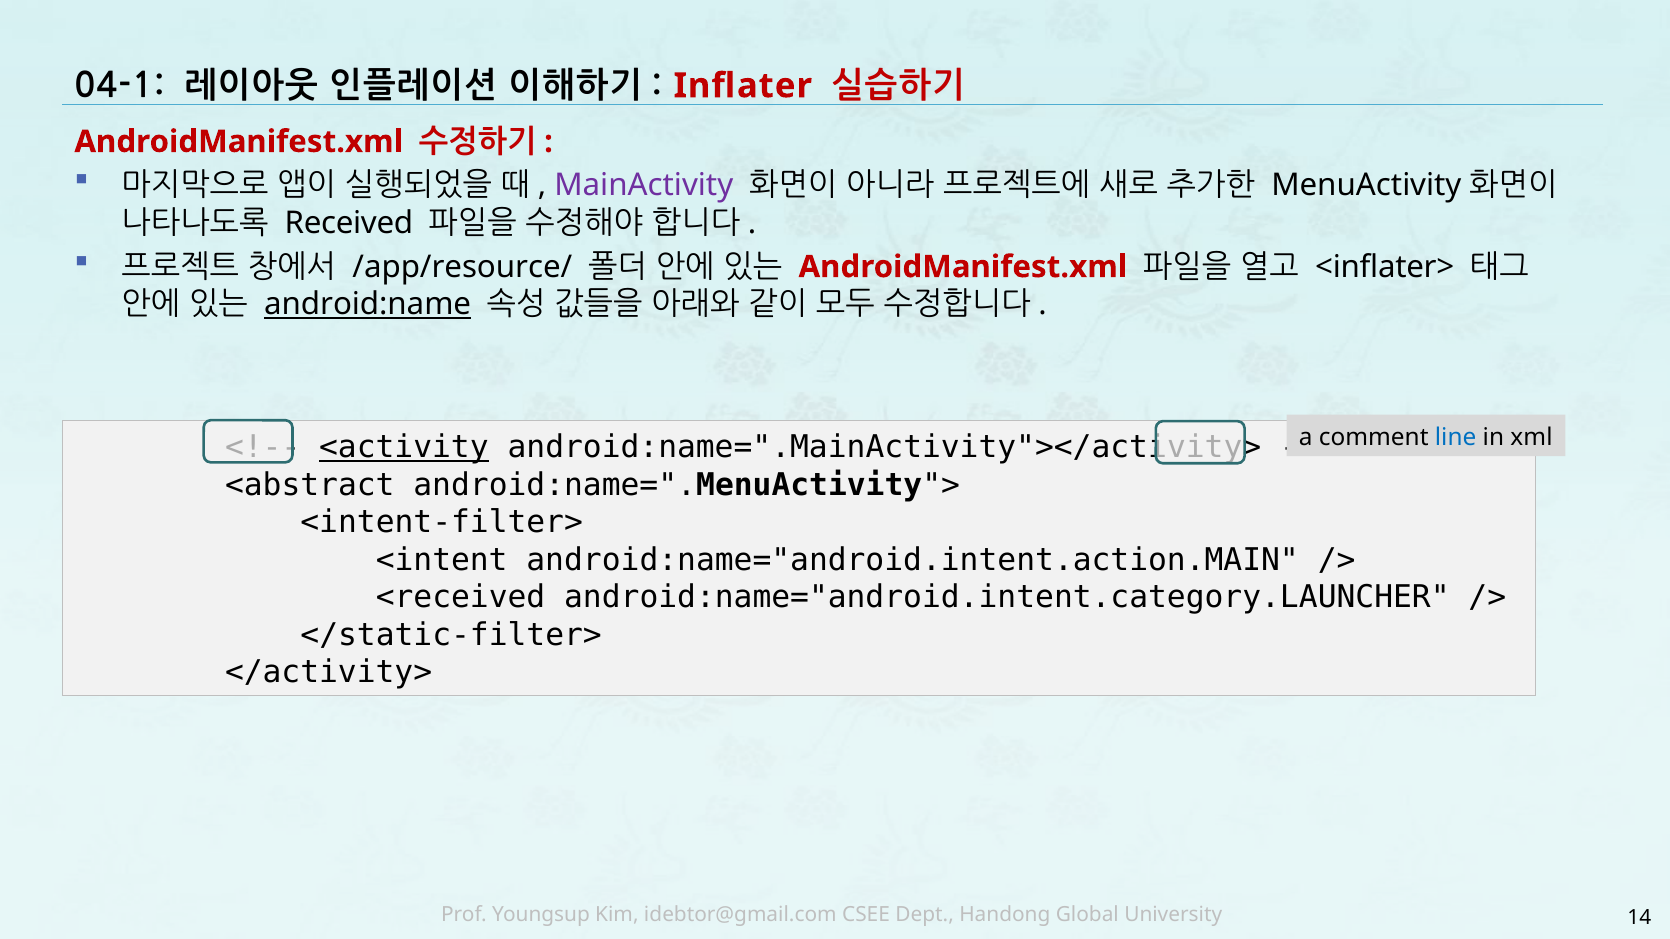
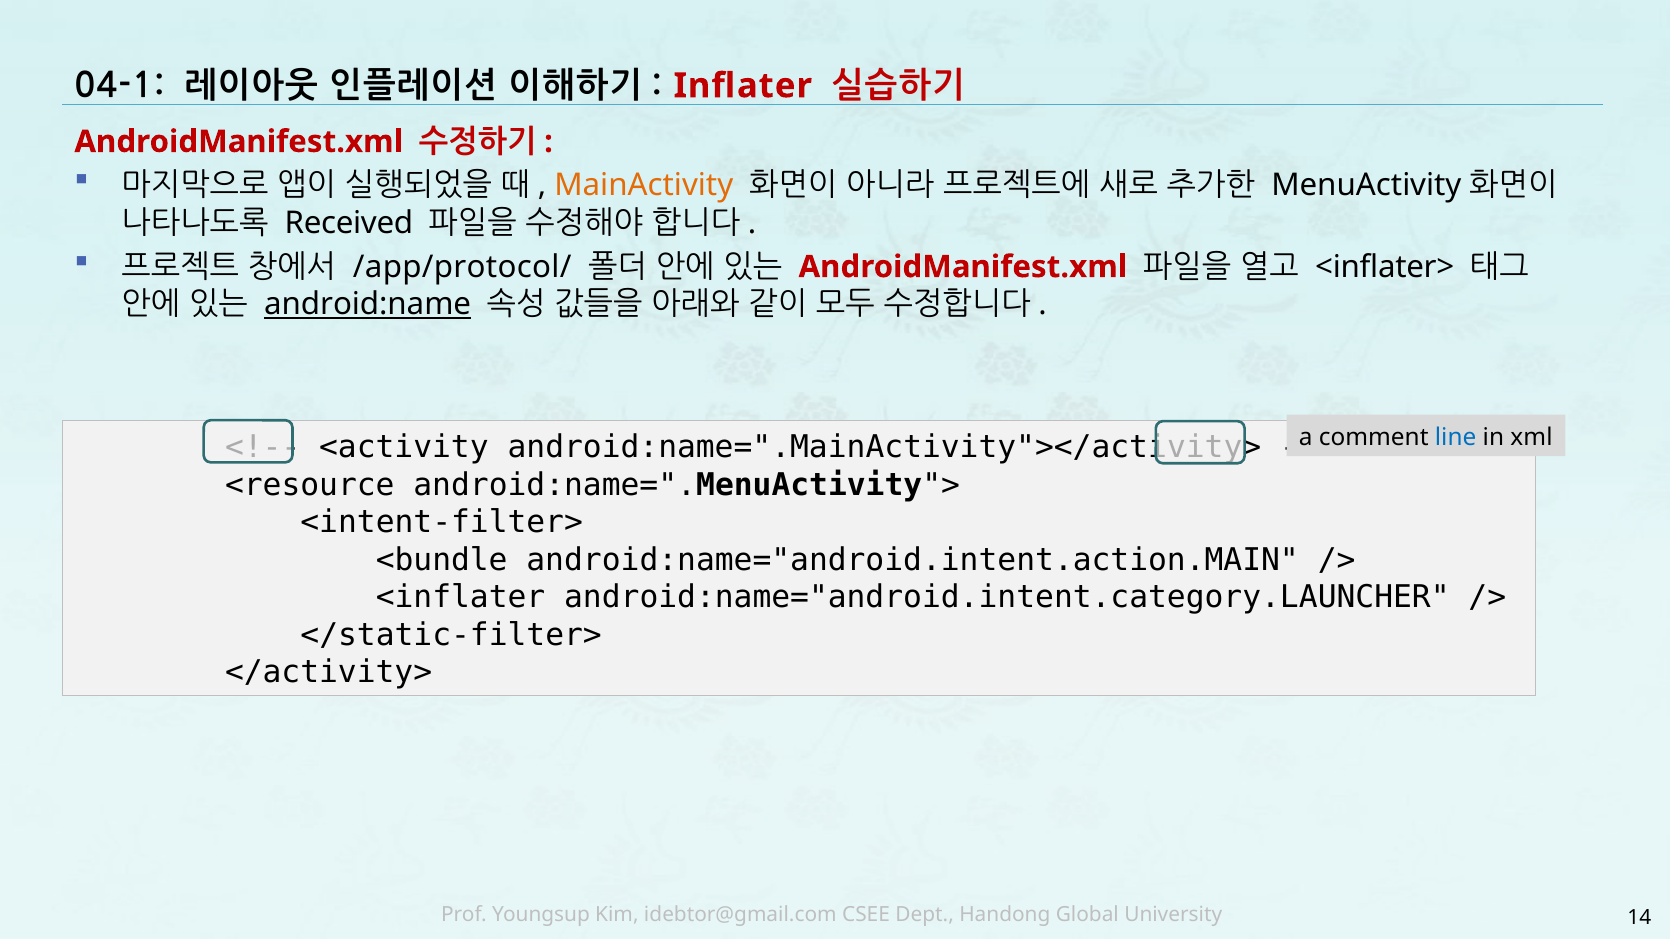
MainActivity colour: purple -> orange (644, 186)
/app/resource/: /app/resource/ -> /app/protocol/ (462, 267)
<activity underline: present -> none (404, 447)
<abstract: <abstract -> <resource (310, 485)
<intent: <intent -> <bundle (442, 560)
<received: <received -> <inflater (461, 598)
